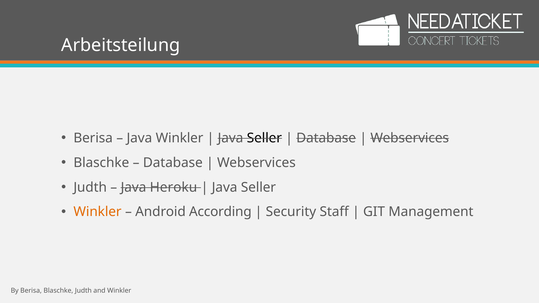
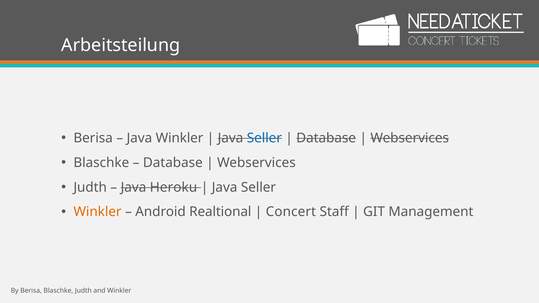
Seller colour: black -> blue (264, 138)
According: According -> Realtional (220, 212)
Security: Security -> Concert (291, 212)
